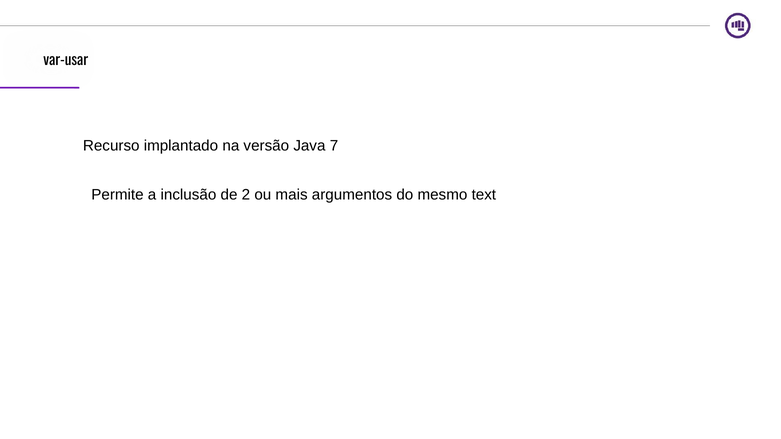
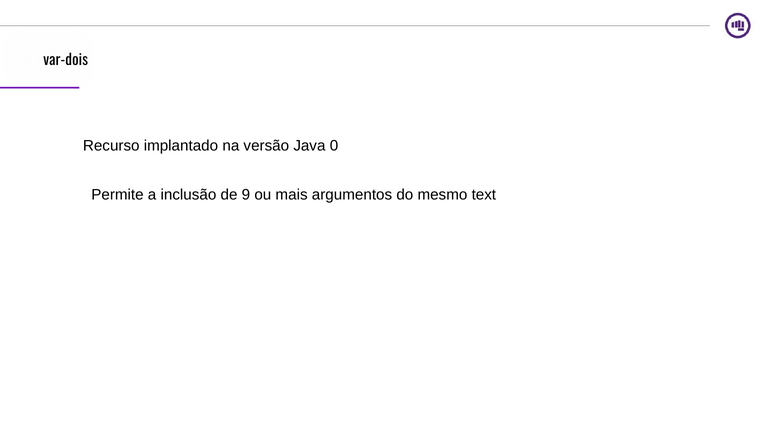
var-usar: var-usar -> var-dois (66, 60)
7: 7 -> 0 (334, 146)
2: 2 -> 9 (246, 195)
